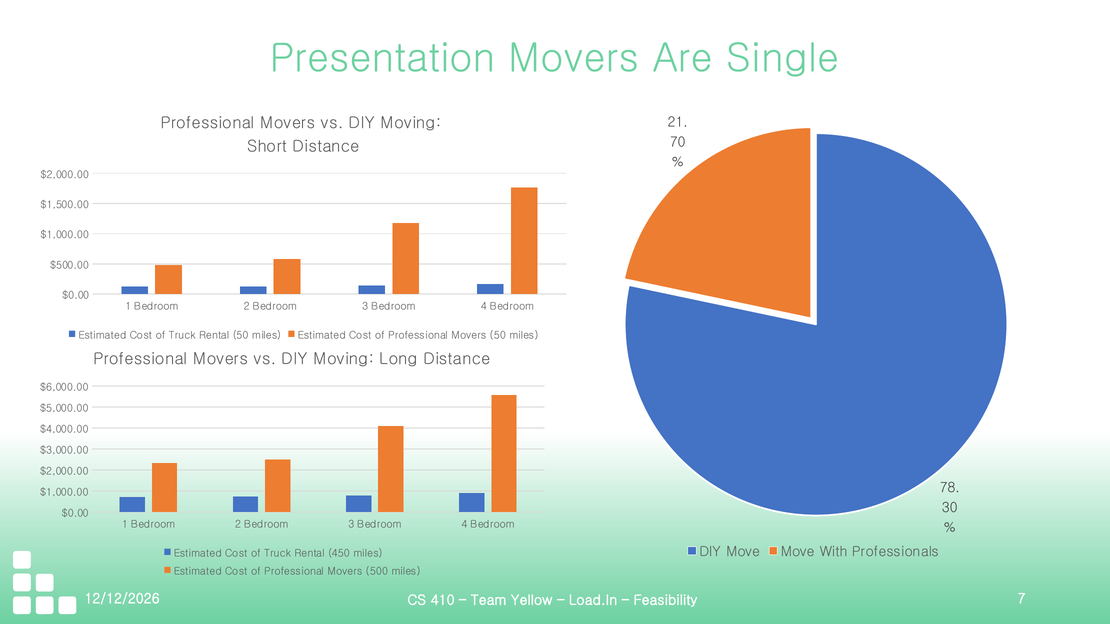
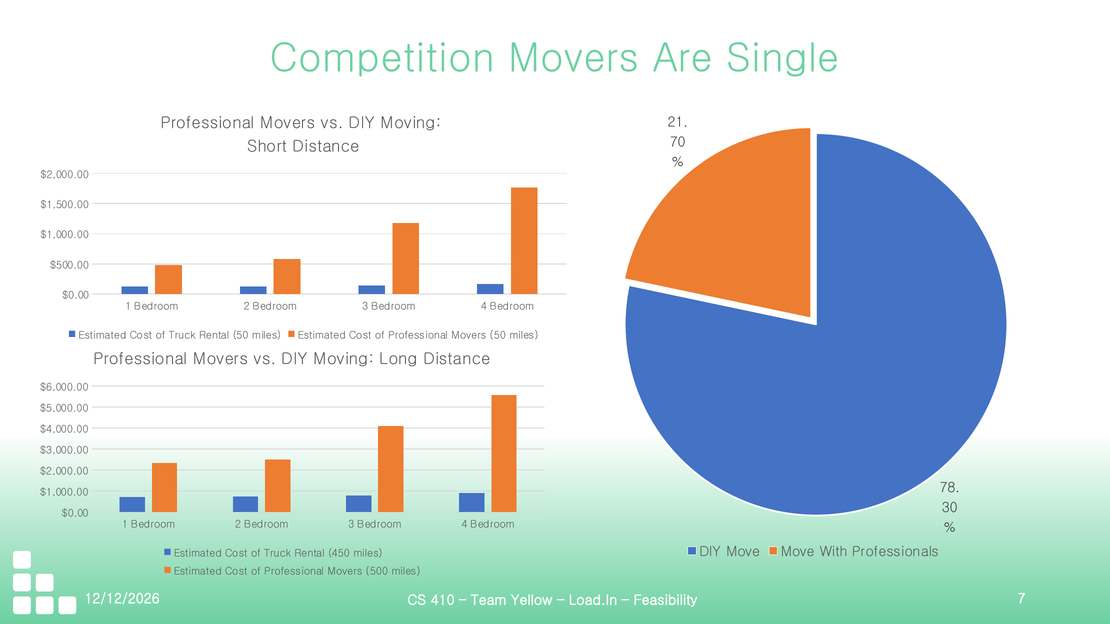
Presentation: Presentation -> Competition (382, 58)
